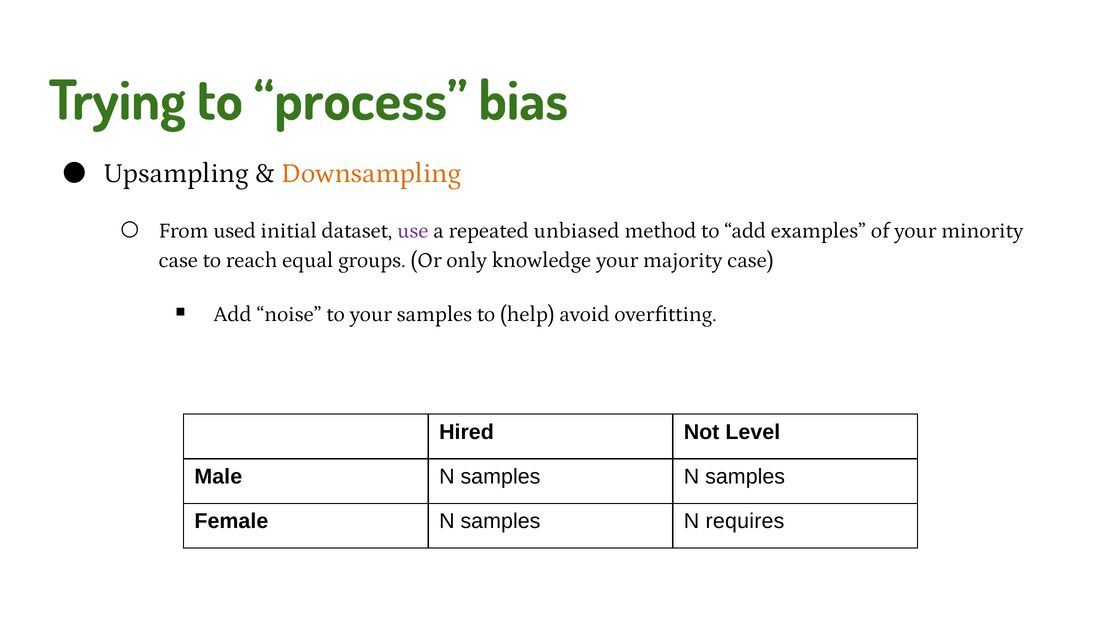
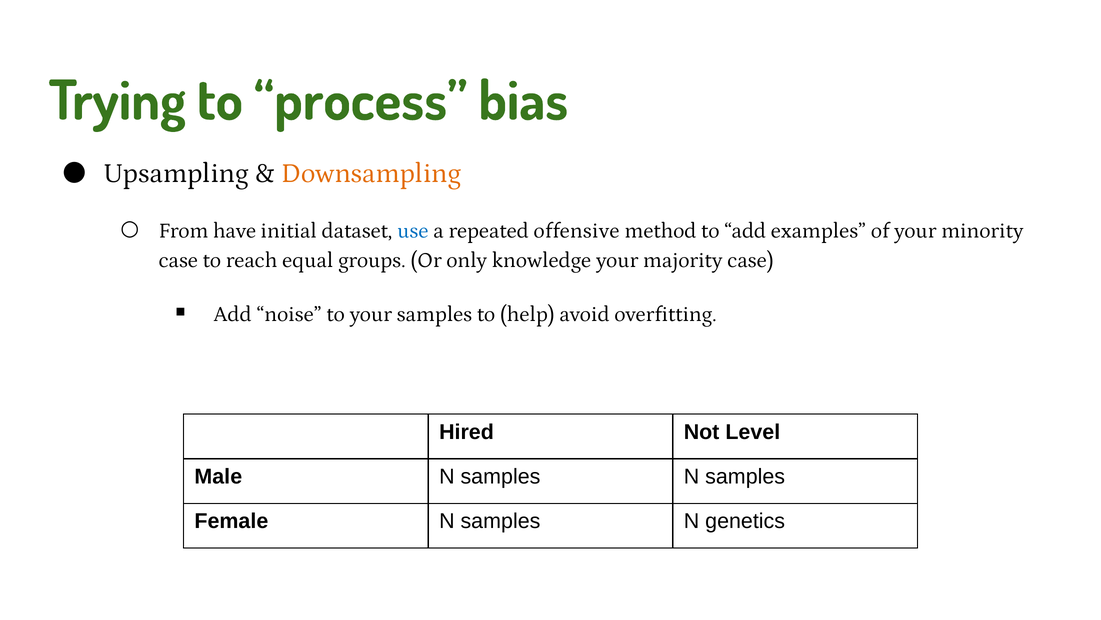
used: used -> have (235, 230)
use colour: purple -> blue (413, 230)
unbiased: unbiased -> offensive (577, 230)
requires: requires -> genetics (745, 521)
